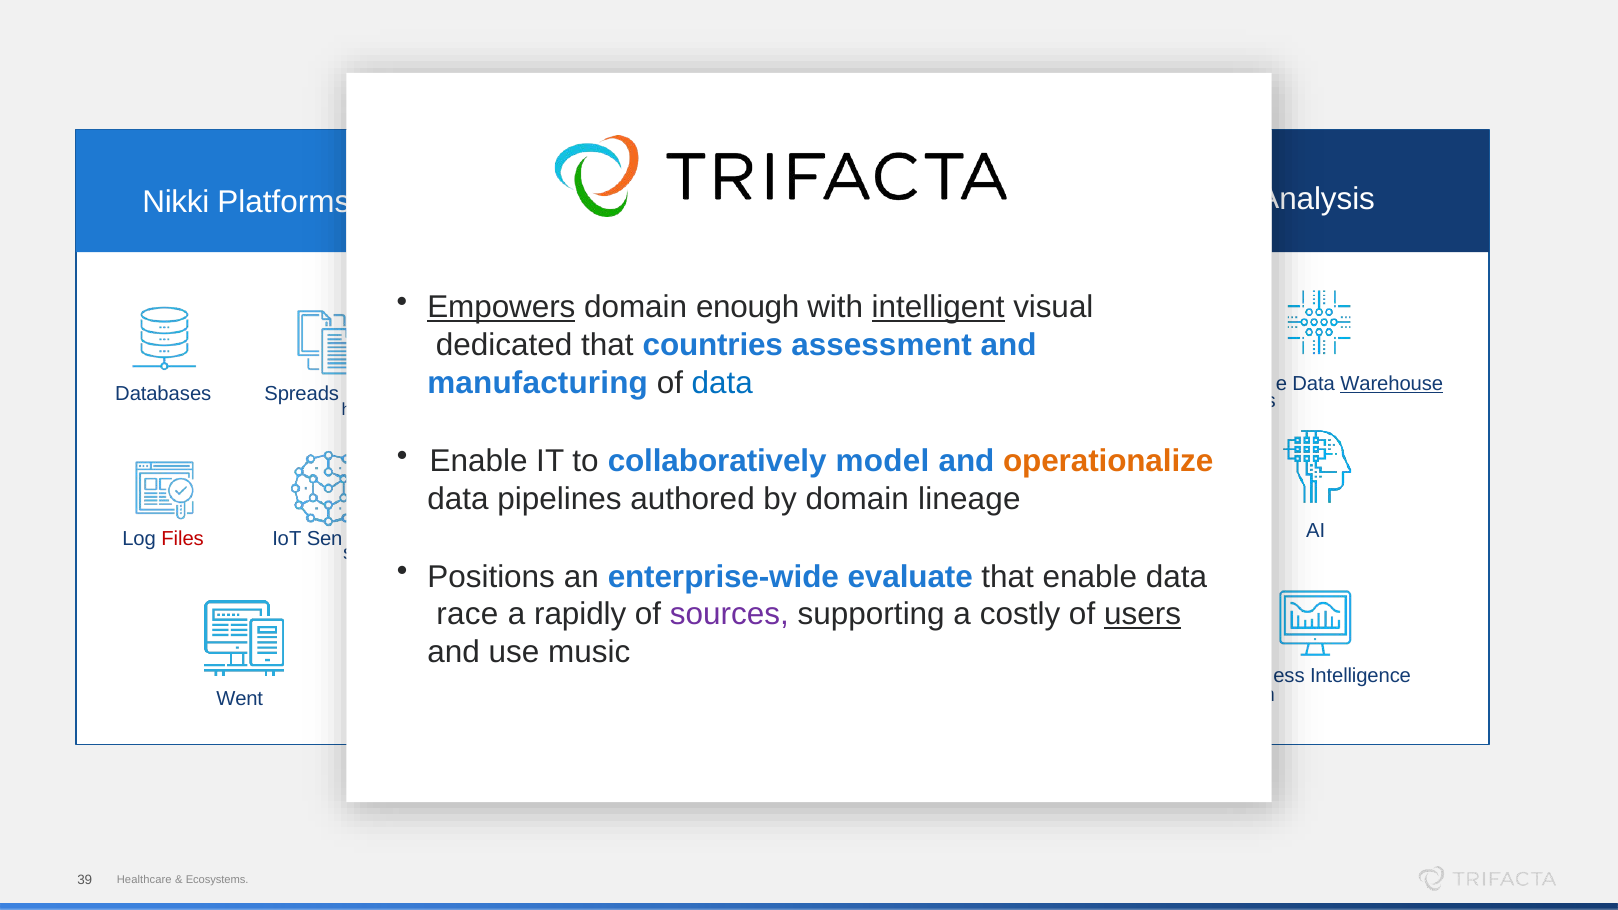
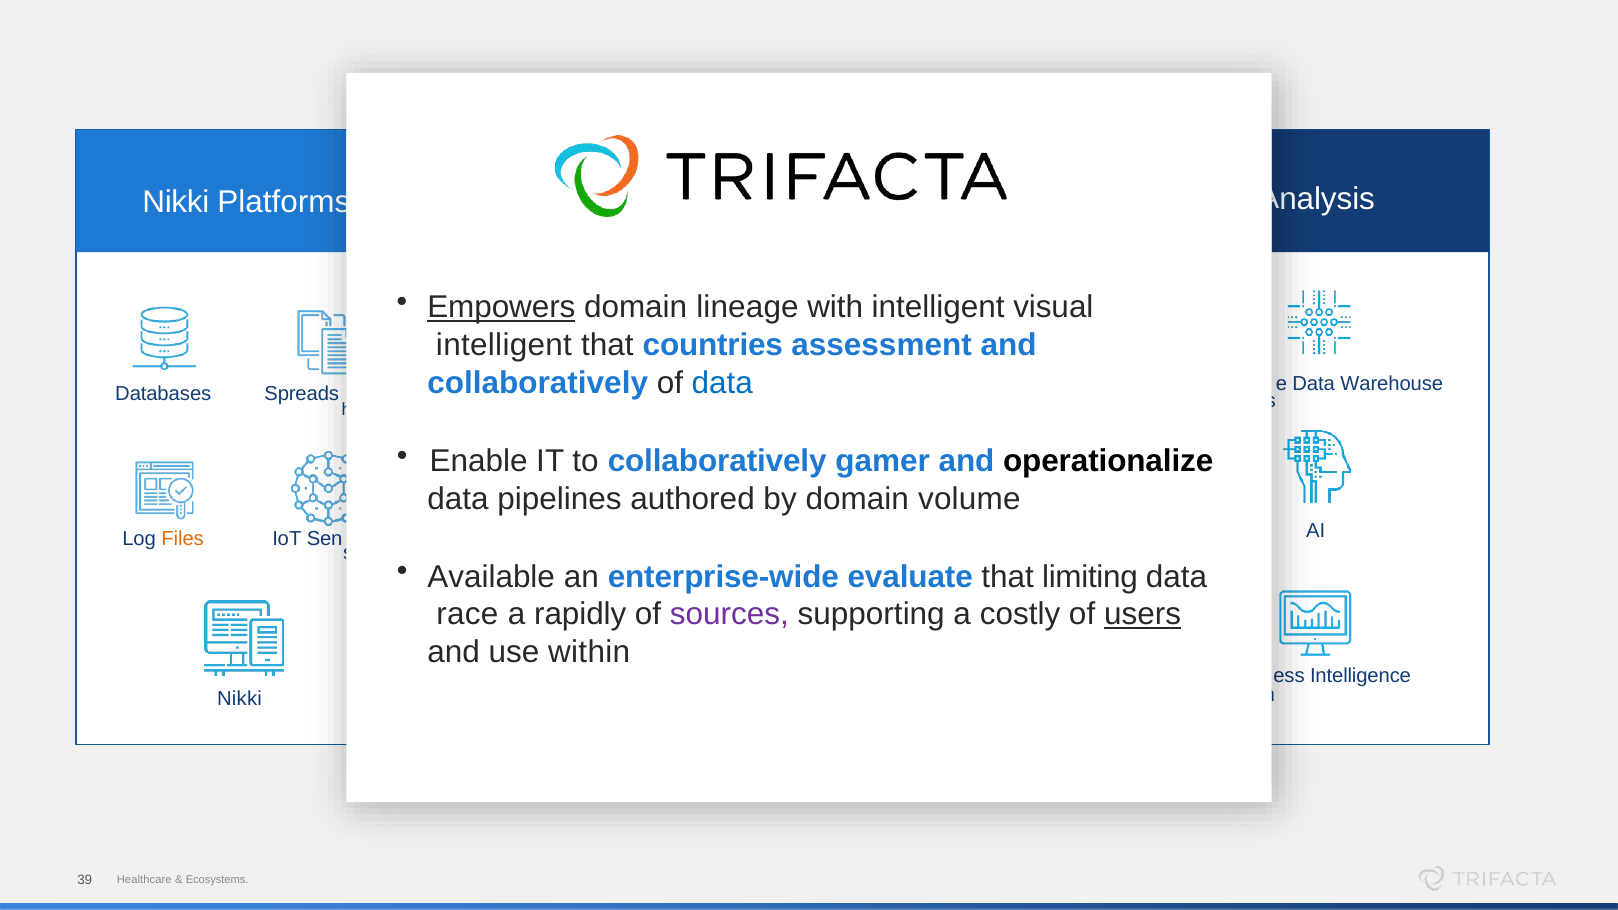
enough: enough -> lineage (747, 307)
intelligent underline: present -> none (938, 307)
dedicated: dedicated -> intelligent (504, 345)
manufacturing: manufacturing -> collaboratively (538, 383)
Warehouse underline: present -> none (1392, 384)
model: model -> gamer (883, 461)
operationalize colour: orange -> black (1108, 461)
lineage: lineage -> volume (969, 499)
Files colour: red -> orange (183, 539)
Positions: Positions -> Available (491, 577)
that enable: enable -> limiting (1090, 577)
music: music -> within (589, 652)
Went: Went -> Nikki (240, 699)
